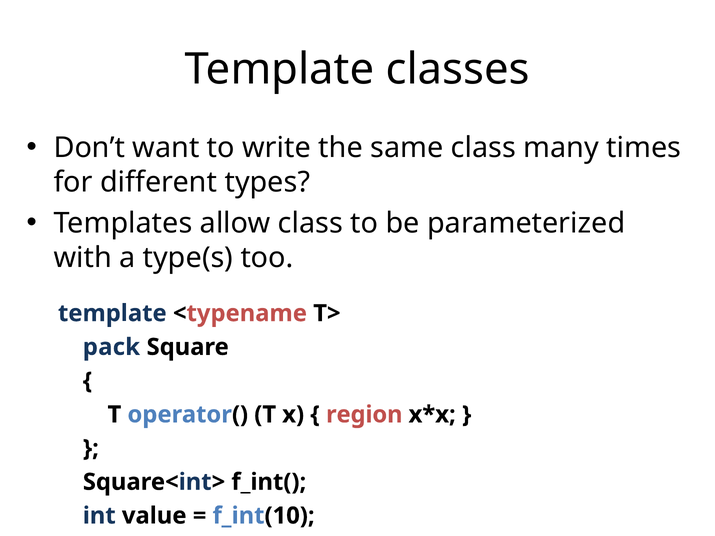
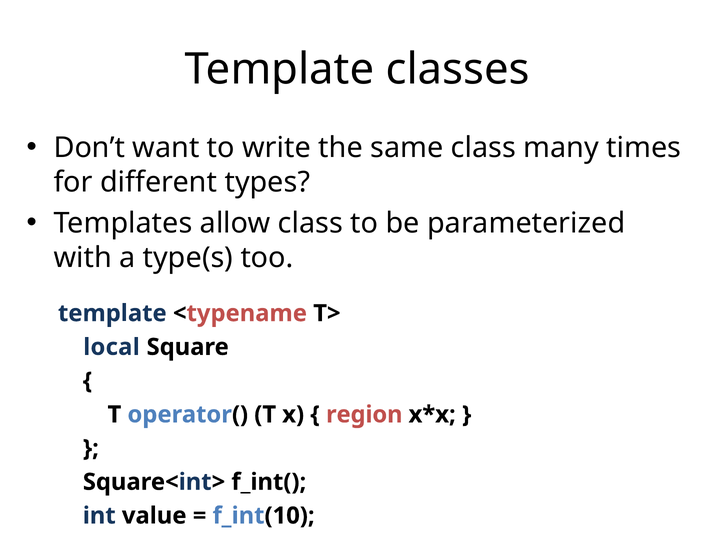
pack: pack -> local (111, 347)
